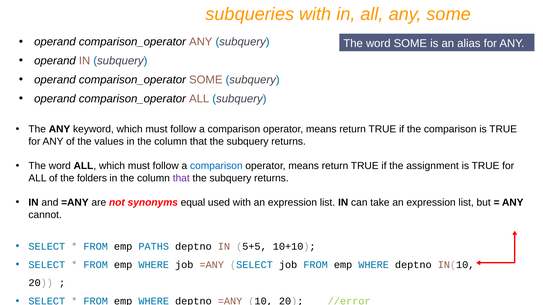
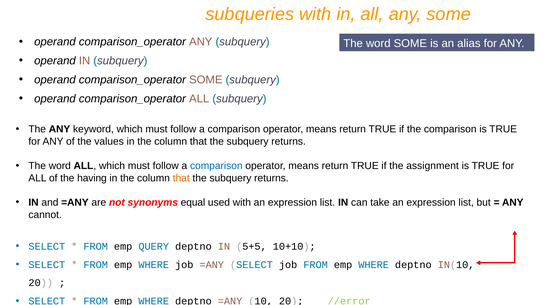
folders: folders -> having (92, 178)
that colour: purple -> orange (181, 178)
PATHS: PATHS -> QUERY (154, 247)
